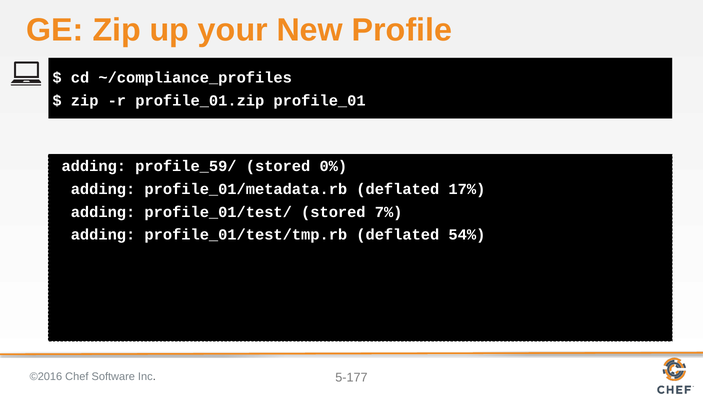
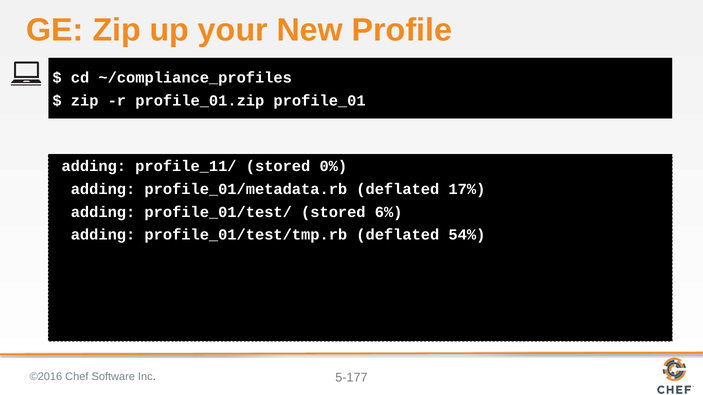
profile_59/: profile_59/ -> profile_11/ (186, 167)
7%: 7% -> 6% (389, 212)
